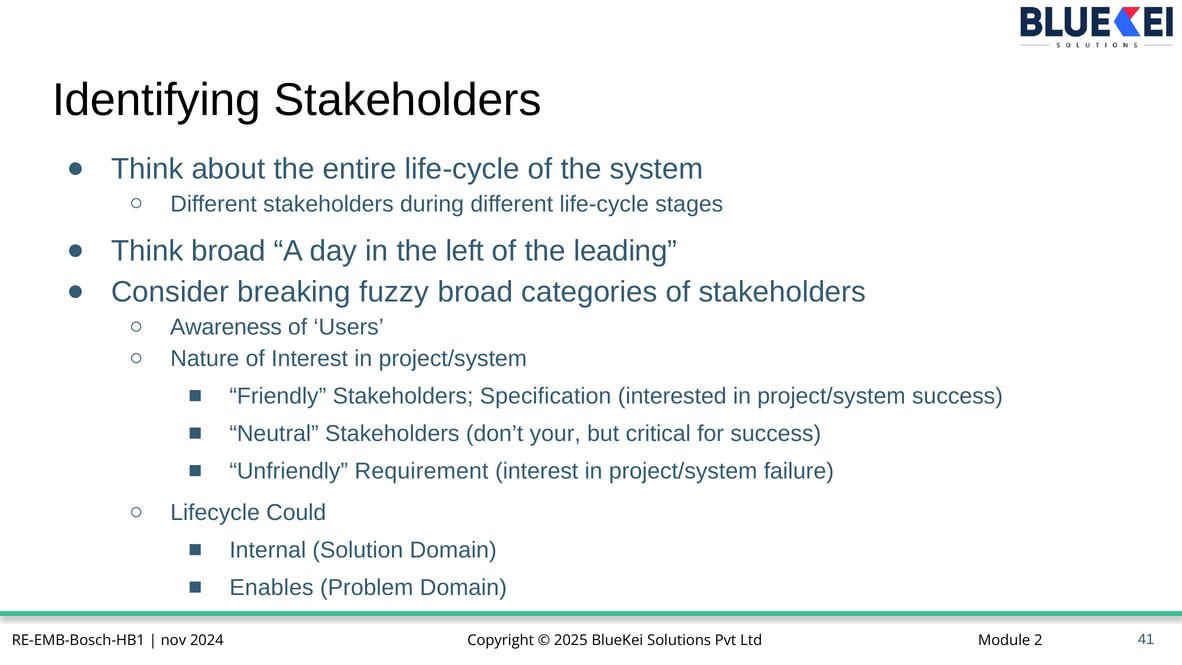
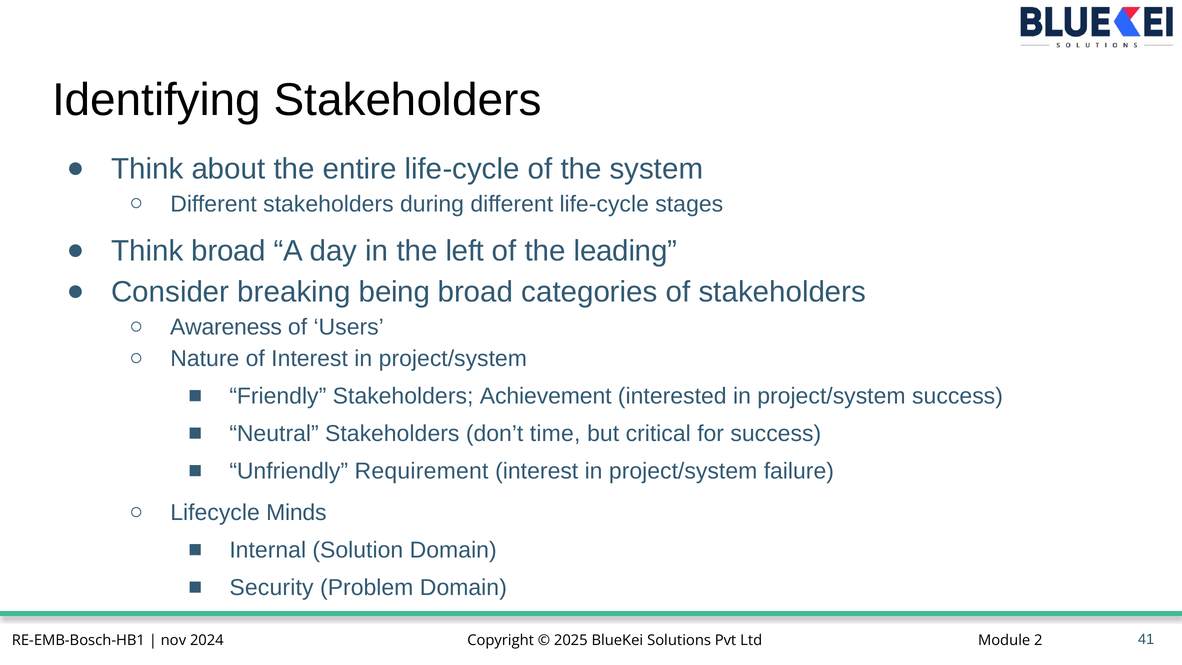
fuzzy: fuzzy -> being (394, 292)
Specification: Specification -> Achievement (546, 396)
your: your -> time (555, 434)
Could: Could -> Minds (296, 513)
Enables: Enables -> Security (272, 588)
